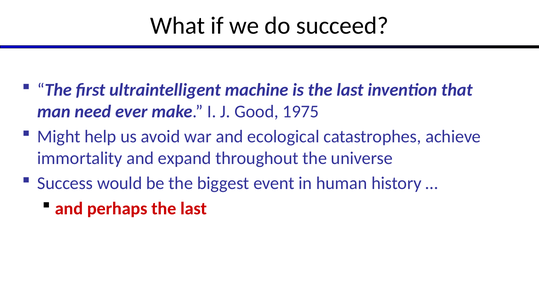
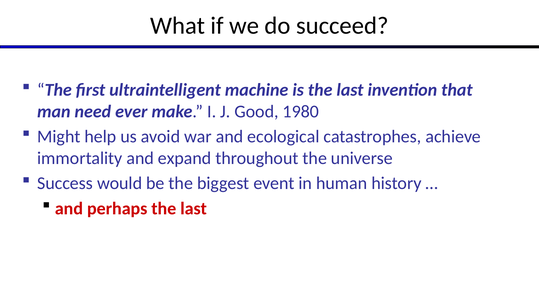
1975: 1975 -> 1980 (301, 112)
